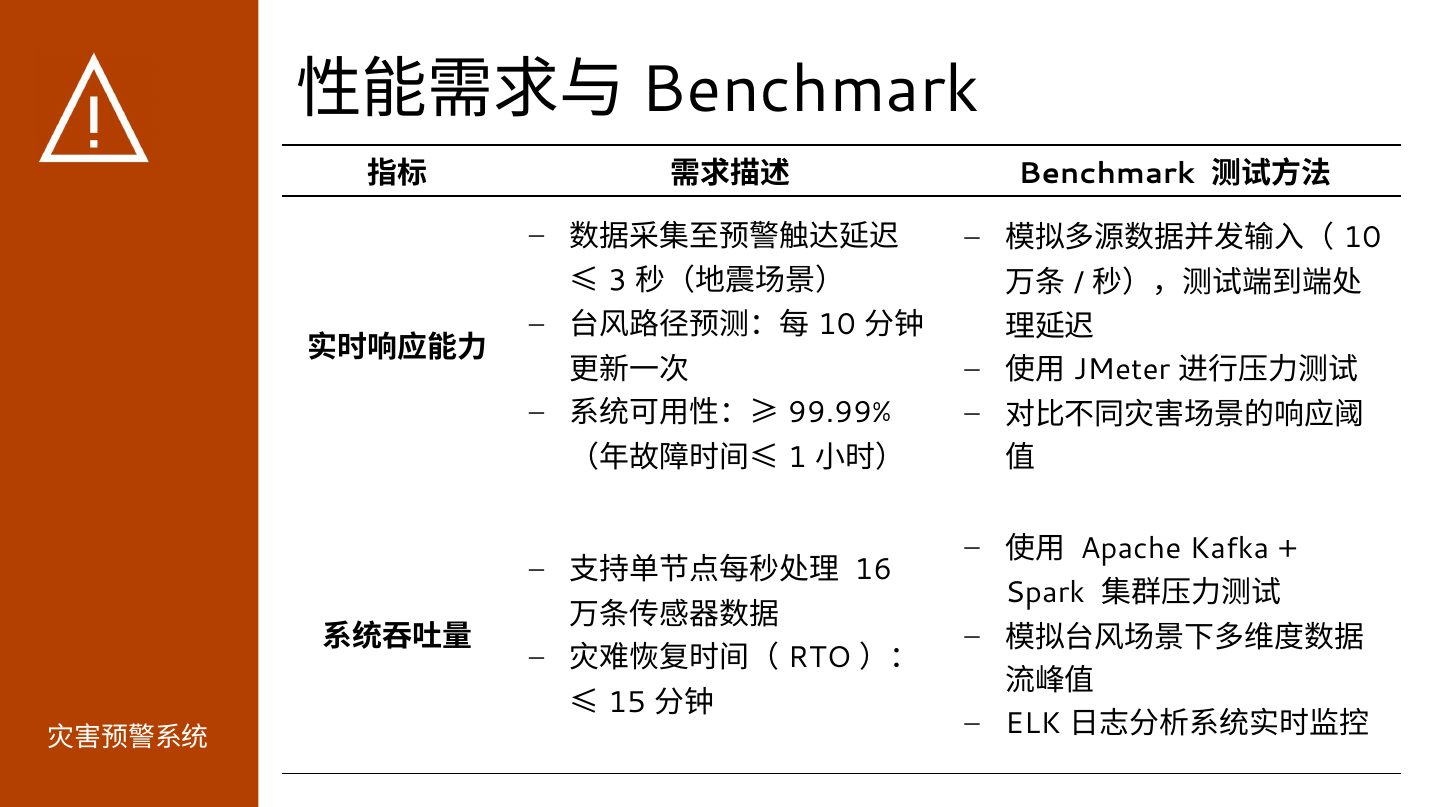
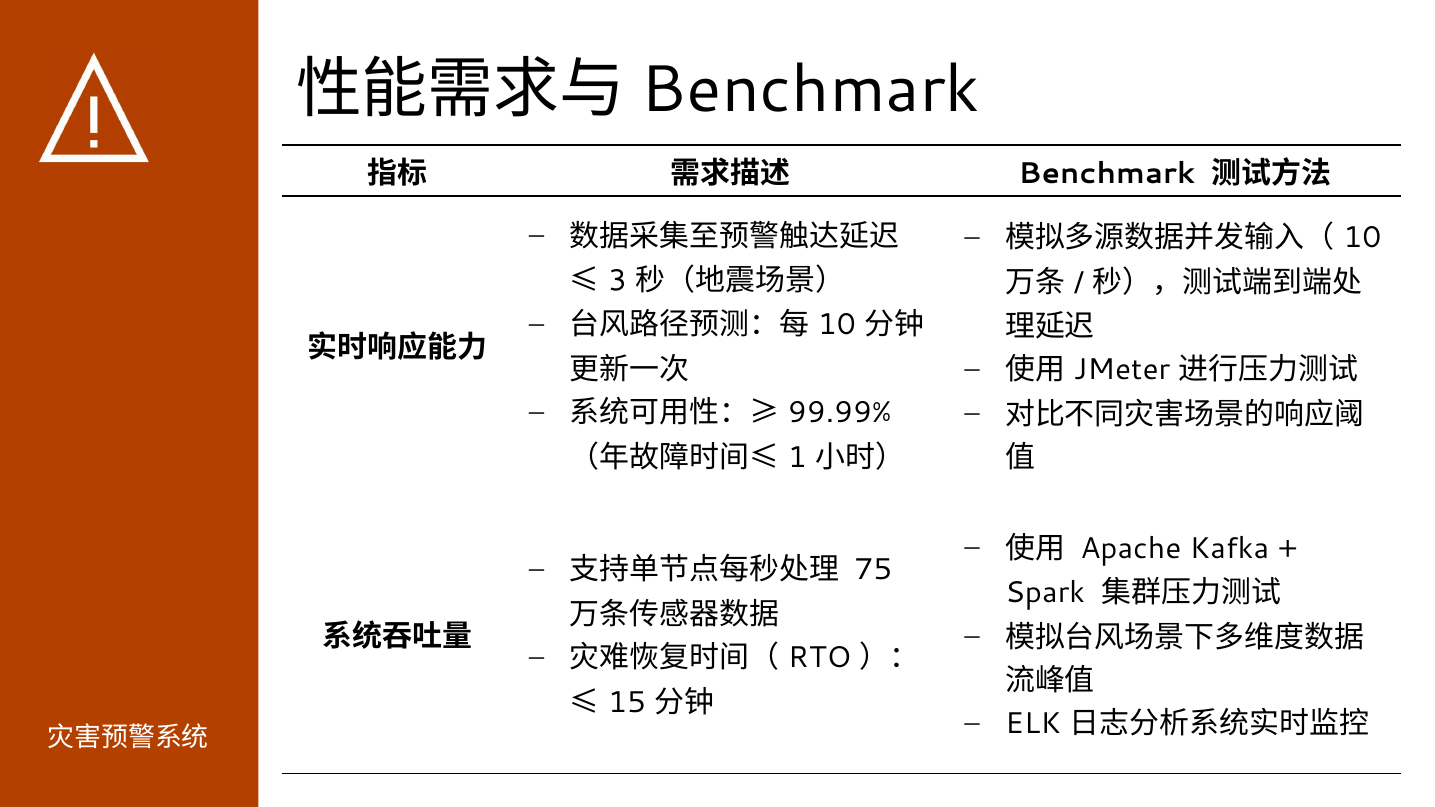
16: 16 -> 75 (873, 570)
